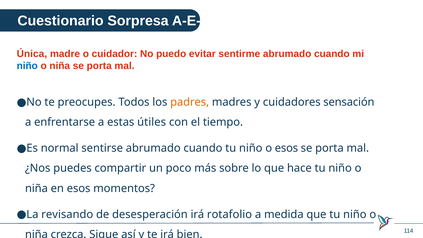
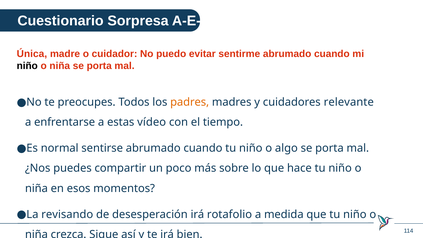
niño colour: blue -> black (27, 66)
sensación: sensación -> relevante (349, 102)
útiles: útiles -> vídeo (152, 122)
o esos: esos -> algo (286, 148)
